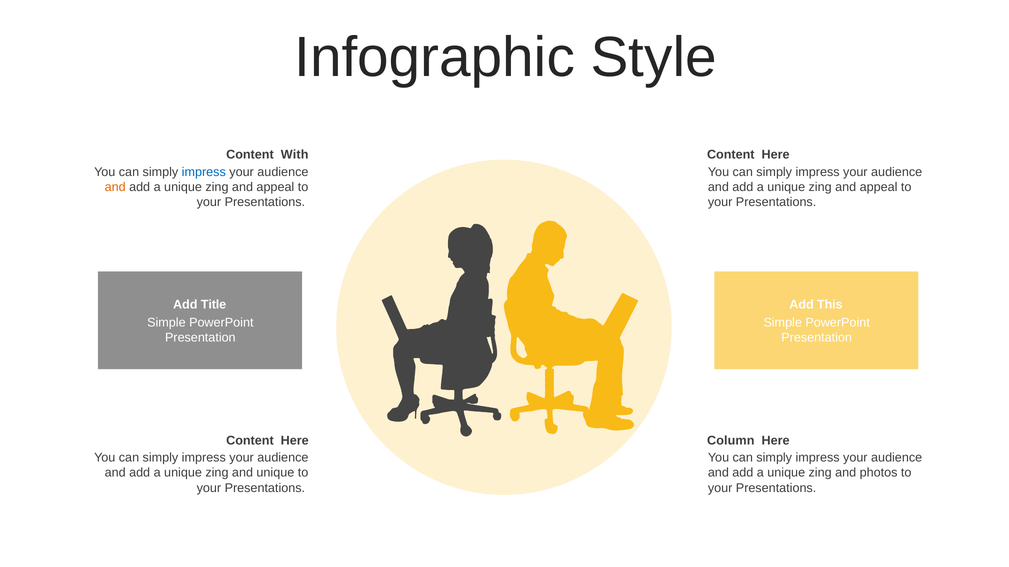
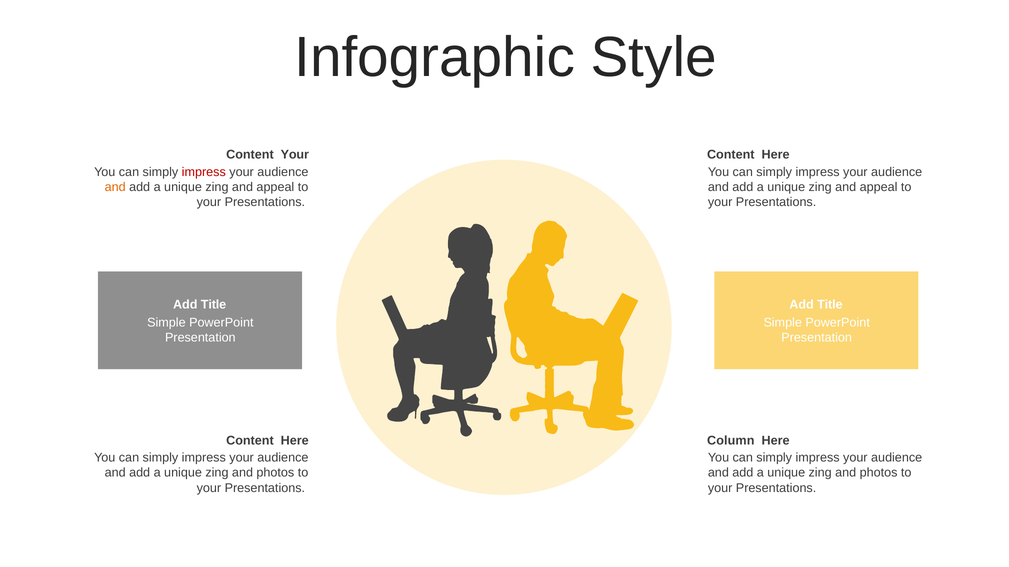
Content With: With -> Your (295, 155)
impress colour: blue -> red (204, 172)
This: This -> Title (830, 305)
unique: unique -> photos (275, 473)
